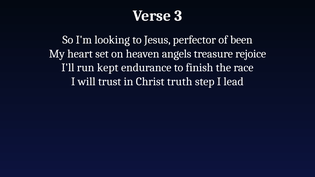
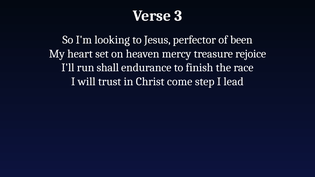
angels: angels -> mercy (177, 54)
kept: kept -> shall (108, 68)
truth: truth -> come (180, 82)
